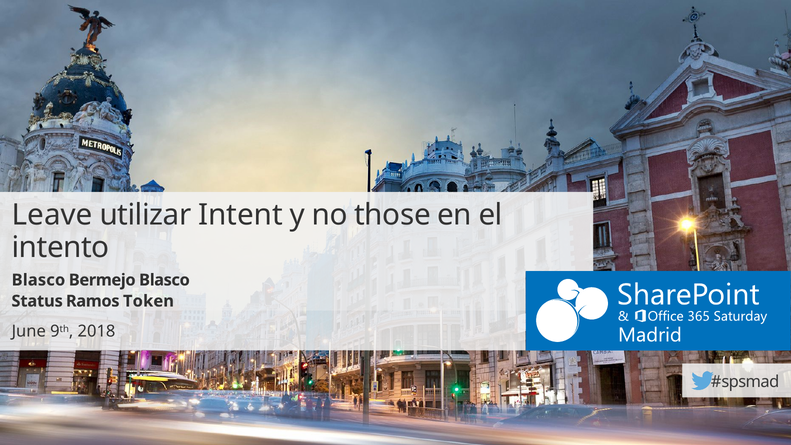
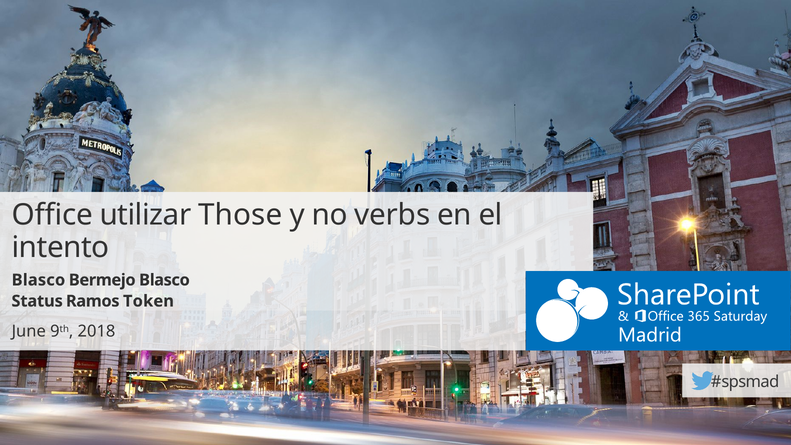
Leave: Leave -> Office (52, 215)
Intent: Intent -> Those (240, 215)
those: those -> verbs (392, 215)
